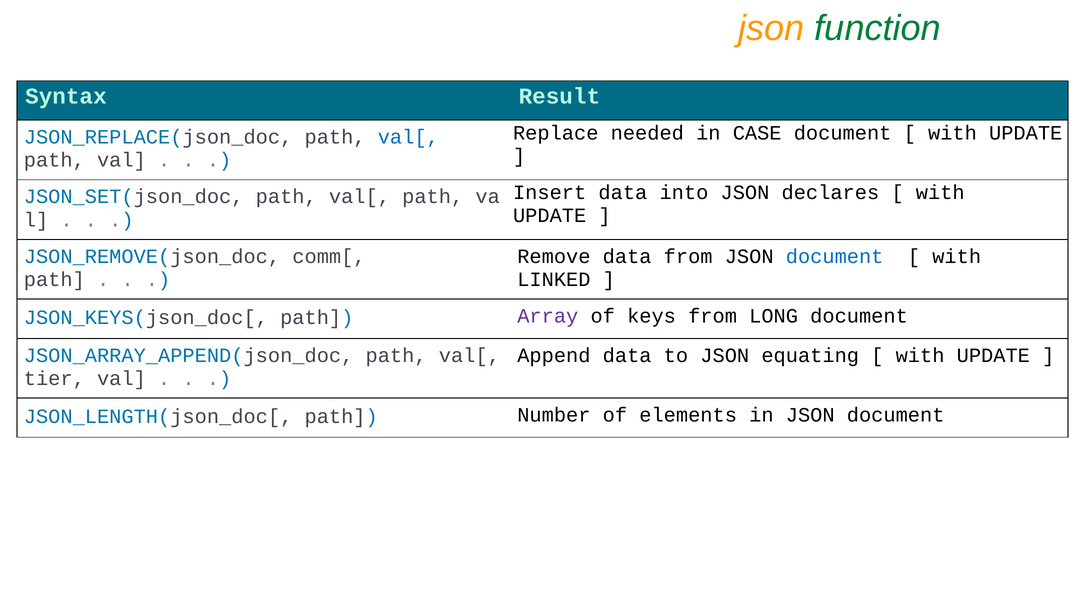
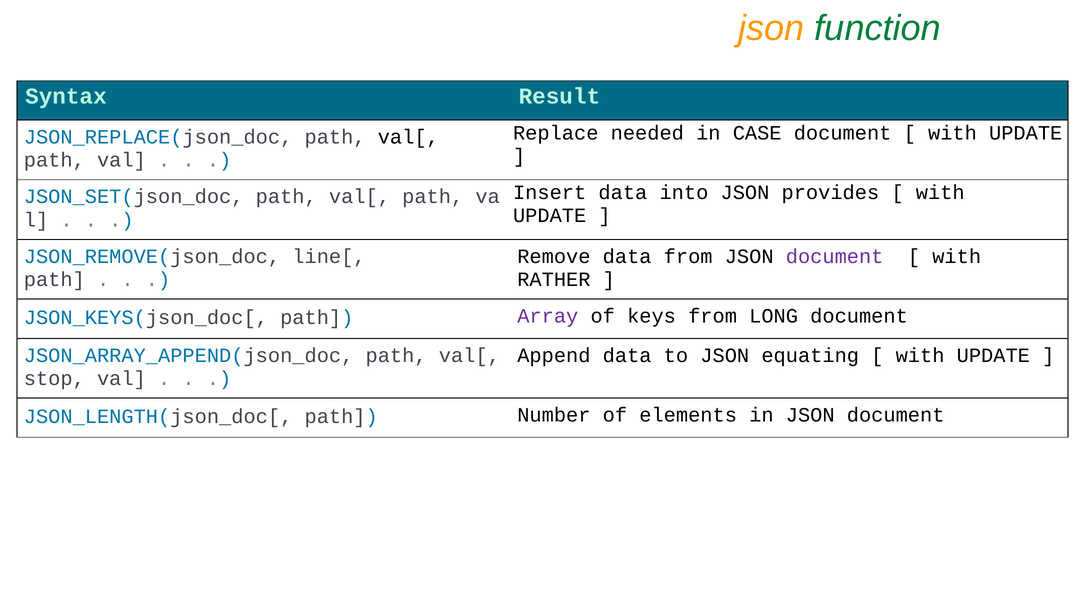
val[ colour: blue -> black (408, 137)
declares: declares -> provides (830, 193)
comm[: comm[ -> line[ (329, 257)
document colour: blue -> purple (835, 257)
LINKED: LINKED -> RATHER (554, 280)
tier: tier -> stop (54, 379)
